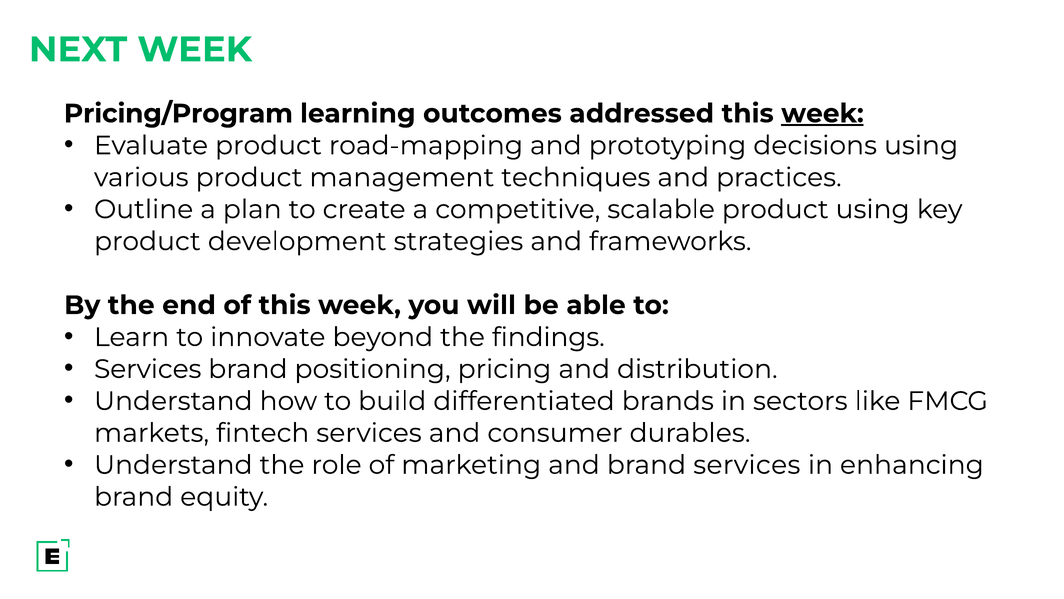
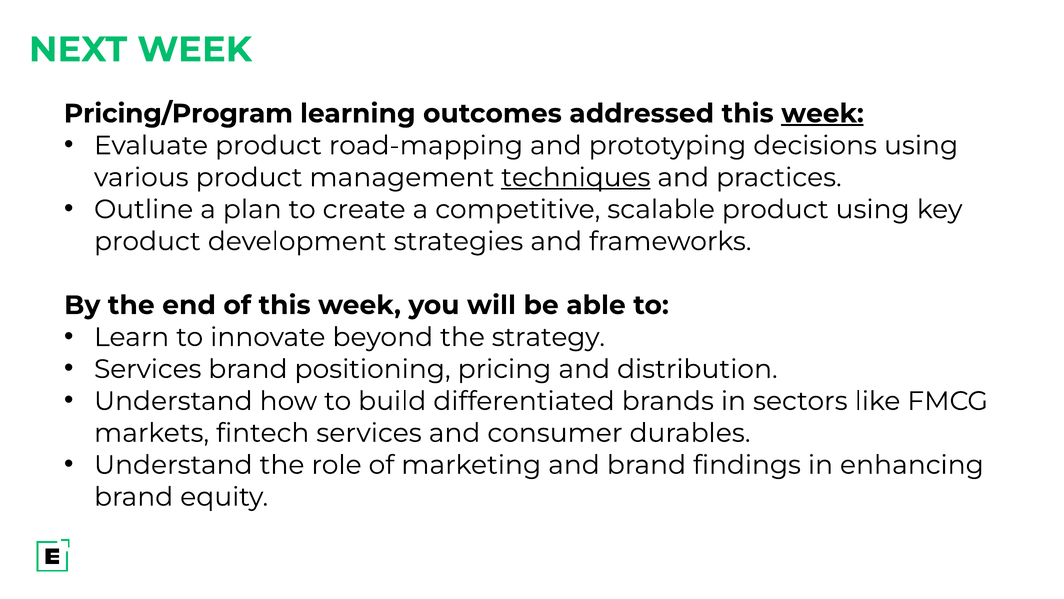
techniques underline: none -> present (576, 177)
findings: findings -> strategy (548, 337)
brand services: services -> findings (747, 465)
